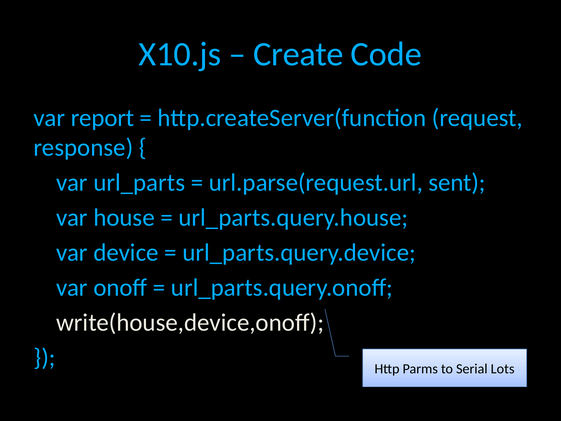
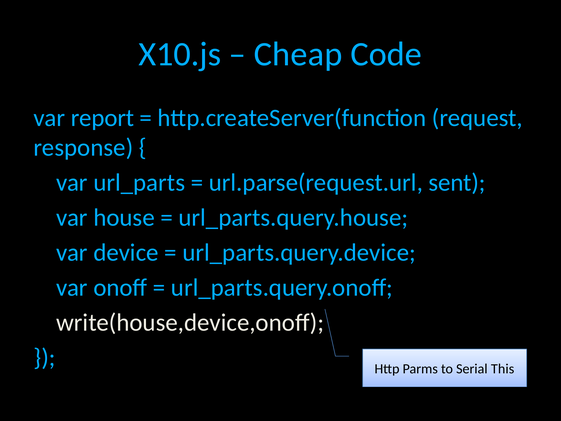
Create: Create -> Cheap (298, 54)
Lots: Lots -> This (503, 369)
